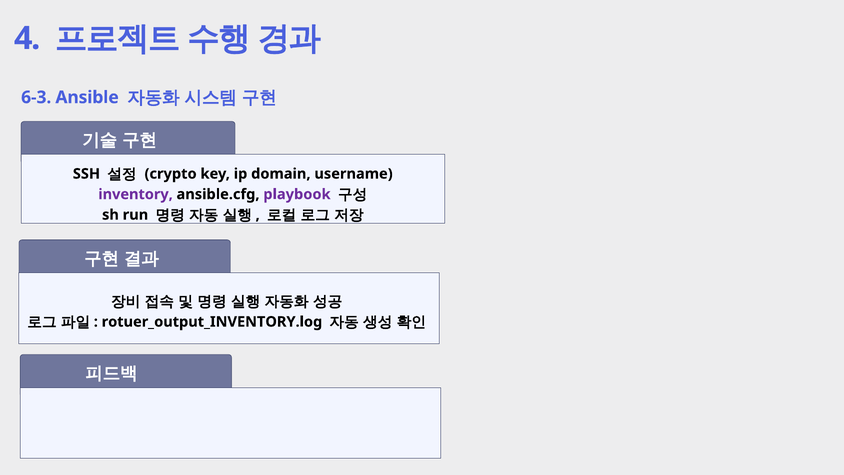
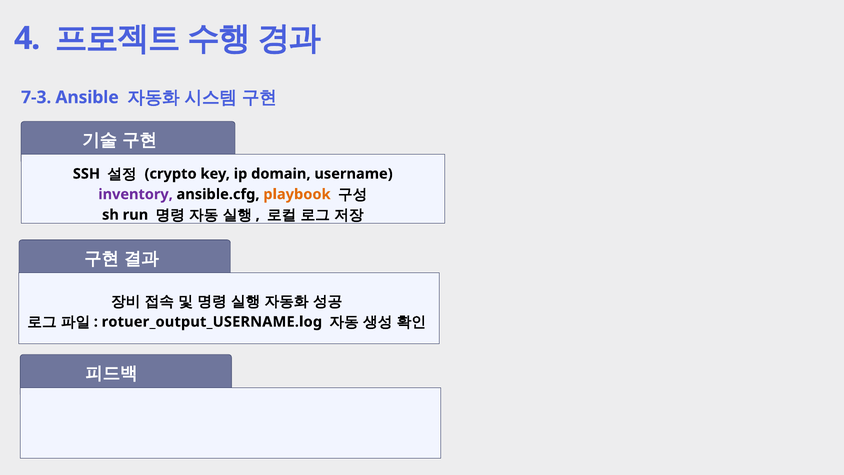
6-3: 6-3 -> 7-3 (36, 97)
playbook colour: purple -> orange (297, 194)
rotuer_output_INVENTORY.log: rotuer_output_INVENTORY.log -> rotuer_output_USERNAME.log (212, 322)
